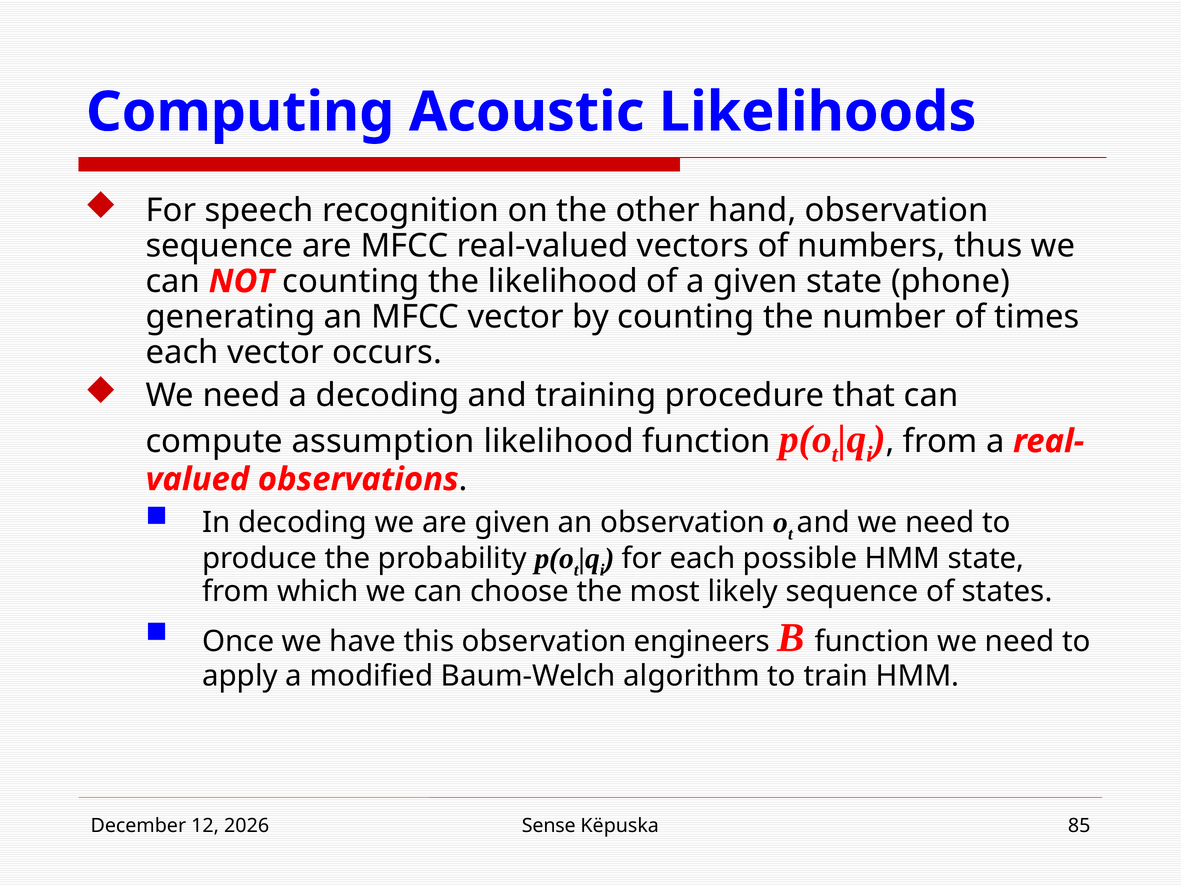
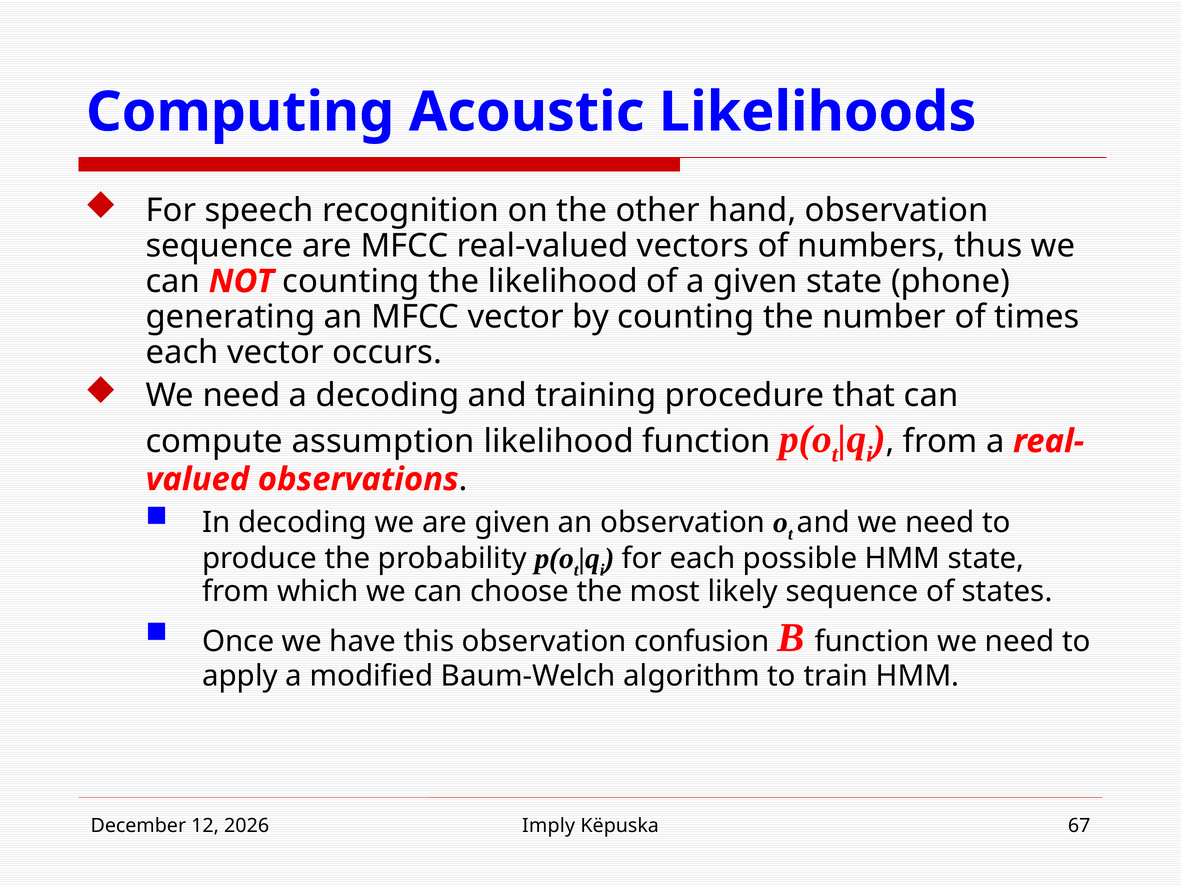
engineers: engineers -> confusion (702, 641)
Sense: Sense -> Imply (549, 826)
85: 85 -> 67 (1079, 826)
